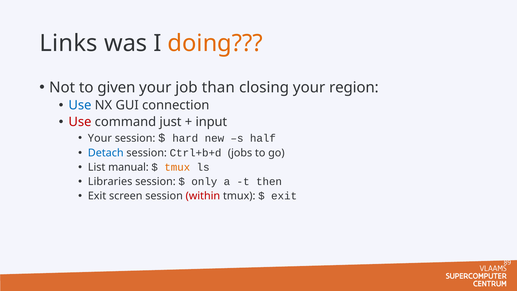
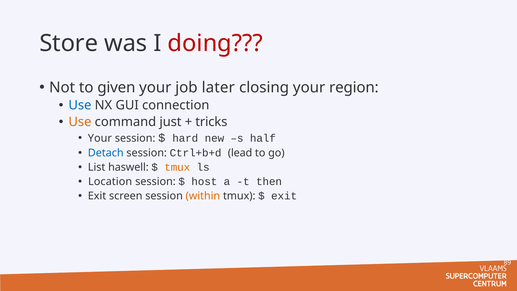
Links: Links -> Store (69, 43)
doing colour: orange -> red (215, 43)
than: than -> later (218, 87)
Use colour: red -> orange (80, 122)
input: input -> tricks (211, 122)
jobs: jobs -> lead (240, 153)
manual: manual -> haswell (128, 167)
Libraries: Libraries -> Location (110, 181)
only: only -> host (204, 181)
within colour: red -> orange (203, 196)
